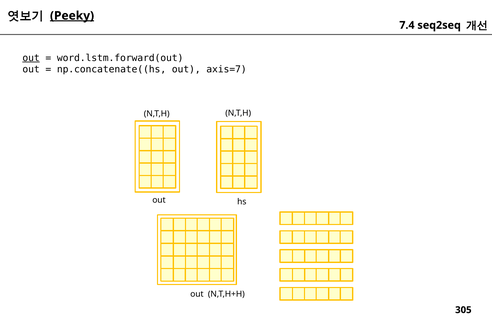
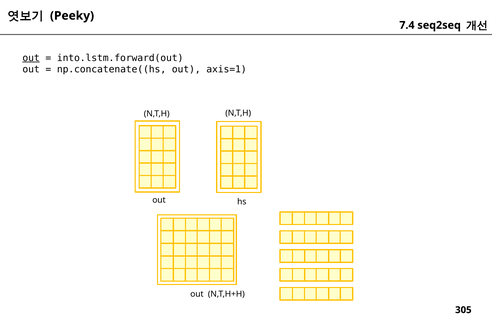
Peeky underline: present -> none (72, 16)
word.lstm.forward(out: word.lstm.forward(out -> into.lstm.forward(out (120, 58)
axis=7: axis=7 -> axis=1 (226, 69)
